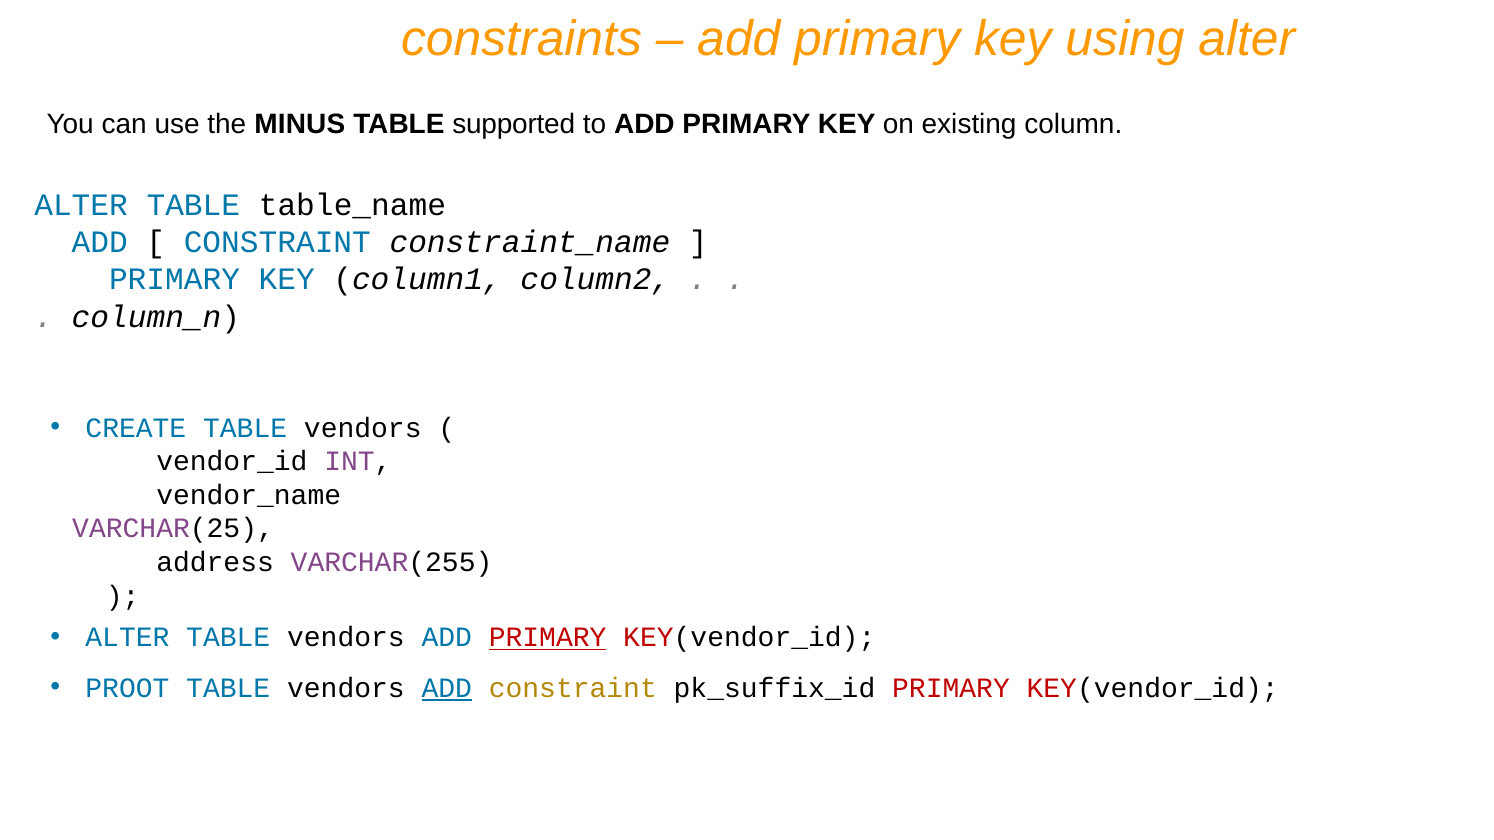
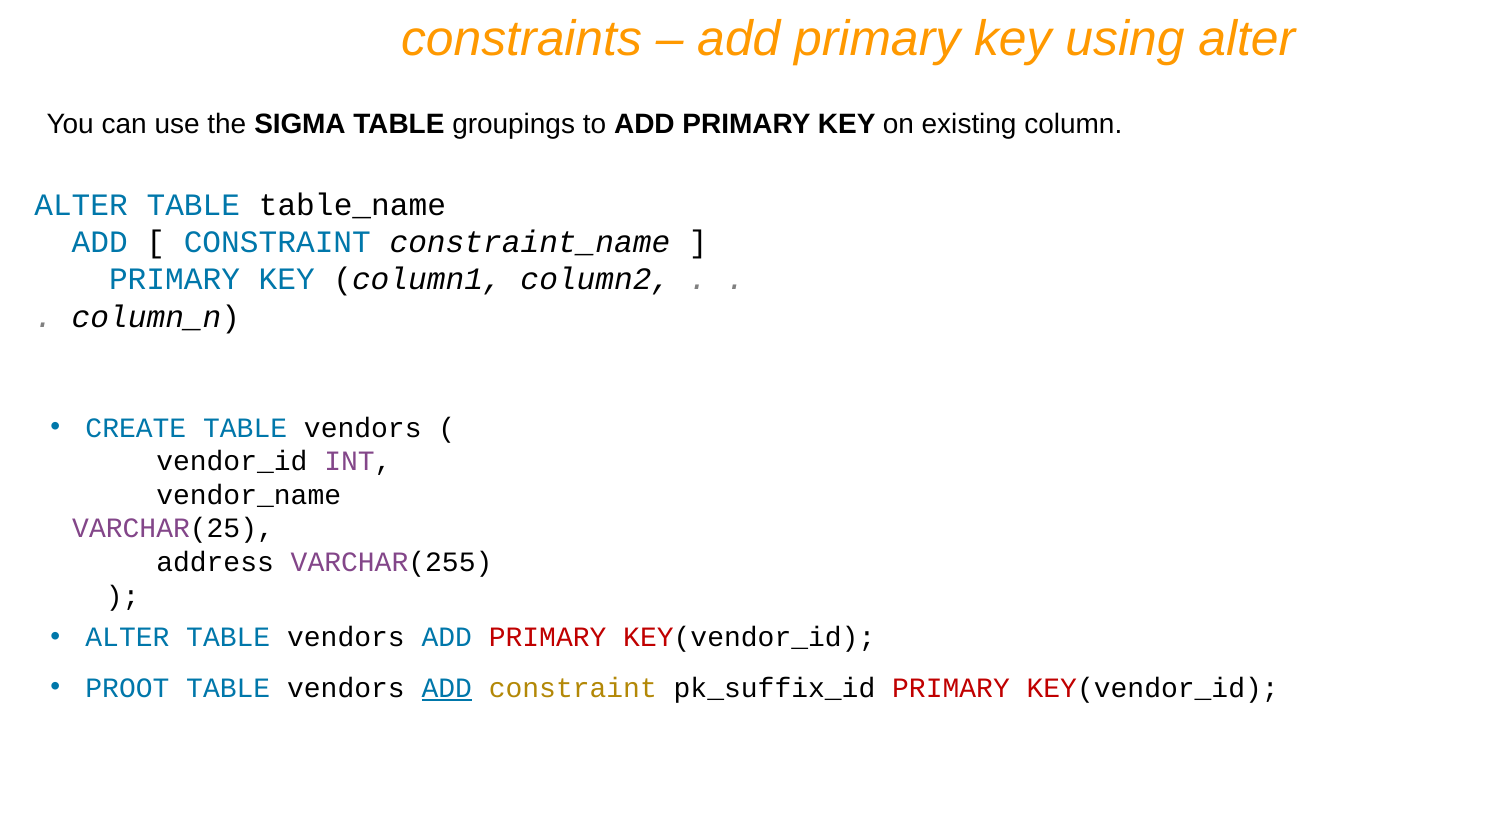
MINUS: MINUS -> SIGMA (300, 124)
supported: supported -> groupings (514, 124)
PRIMARY underline: present -> none (548, 638)
